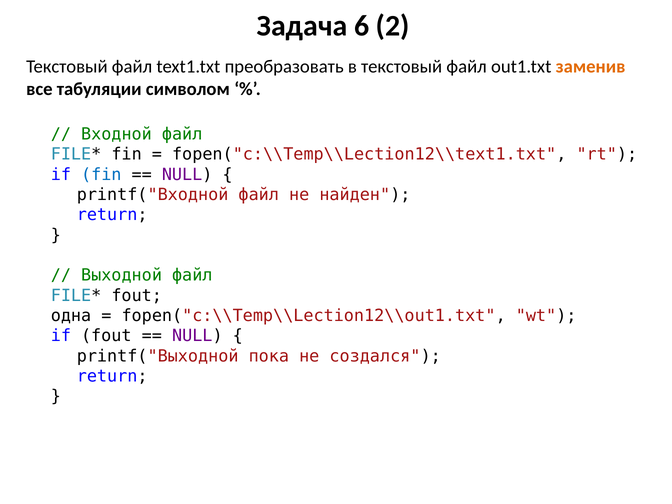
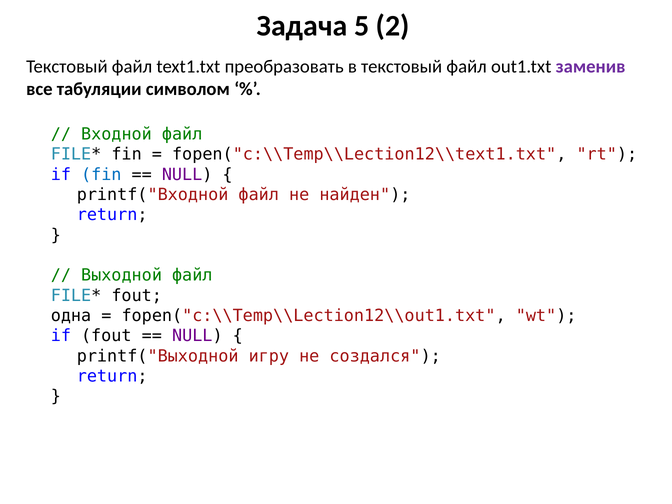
6: 6 -> 5 (362, 26)
заменив colour: orange -> purple (591, 67)
пока: пока -> игру (269, 356)
